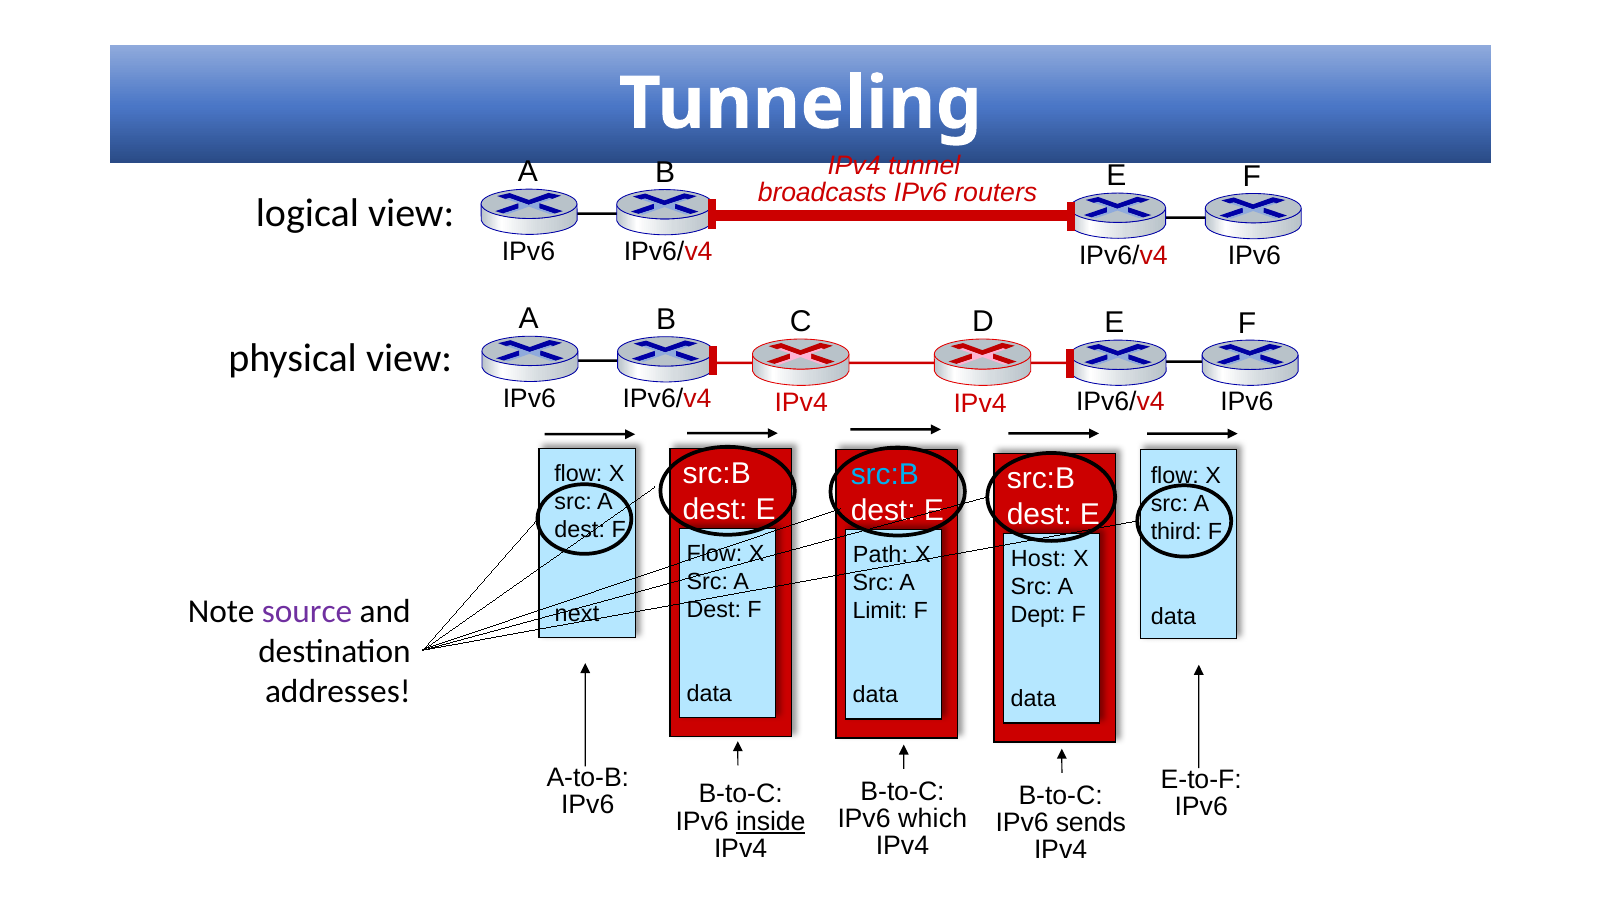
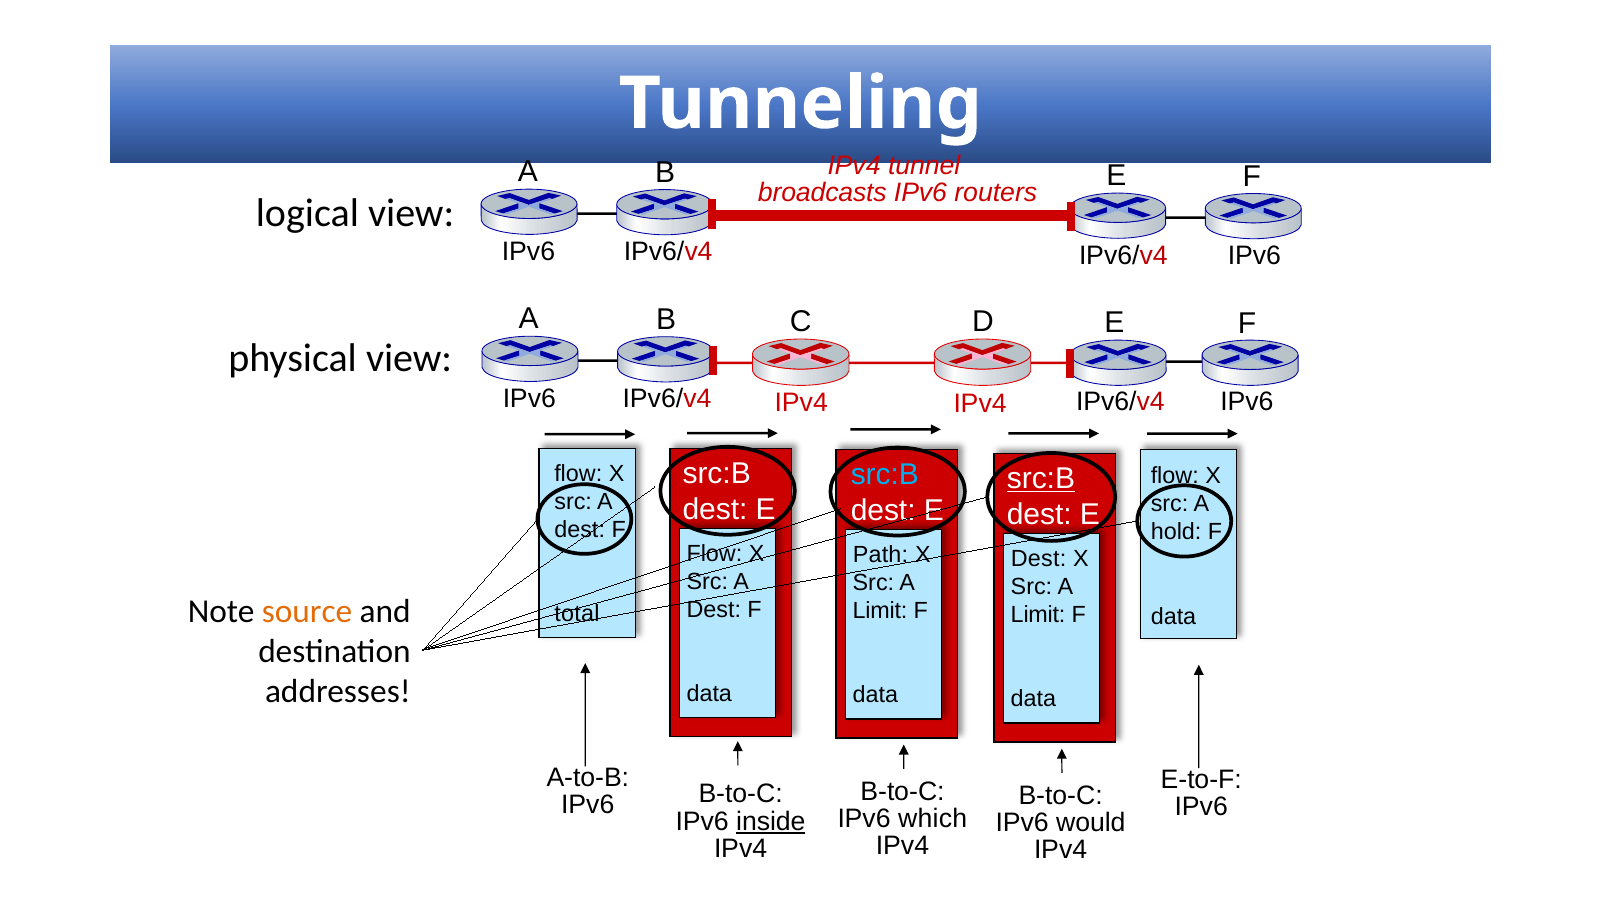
src:B underline: none -> present (1041, 478)
third: third -> hold (1176, 532)
Host: Host -> Dest (1039, 559)
source colour: purple -> orange (307, 611)
next: next -> total (577, 614)
Dept: Dept -> Limit (1038, 615)
sends: sends -> would (1091, 823)
